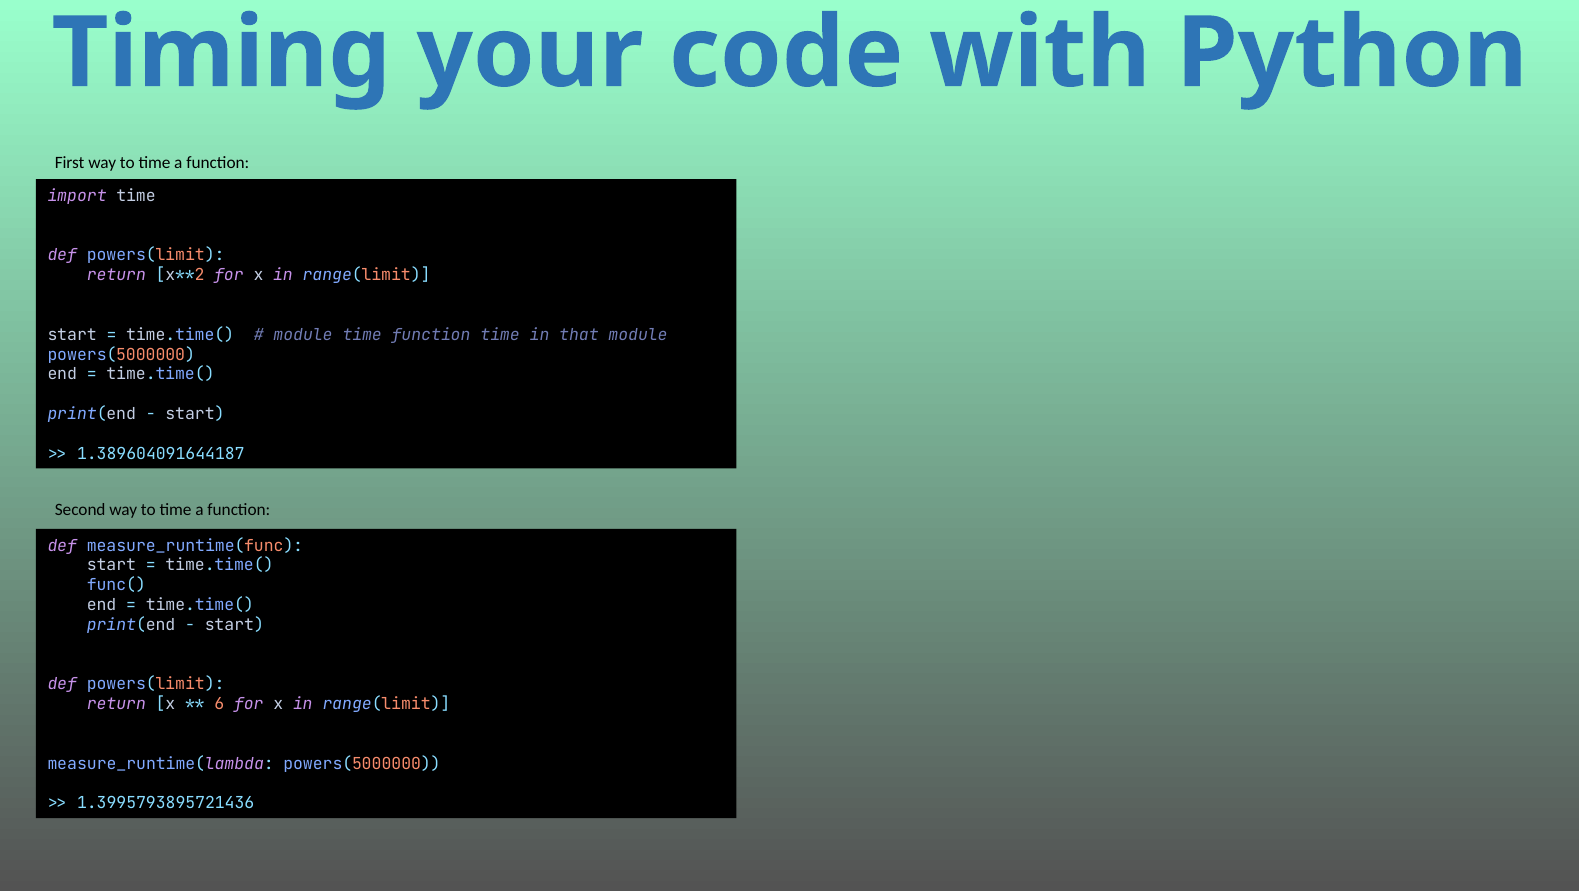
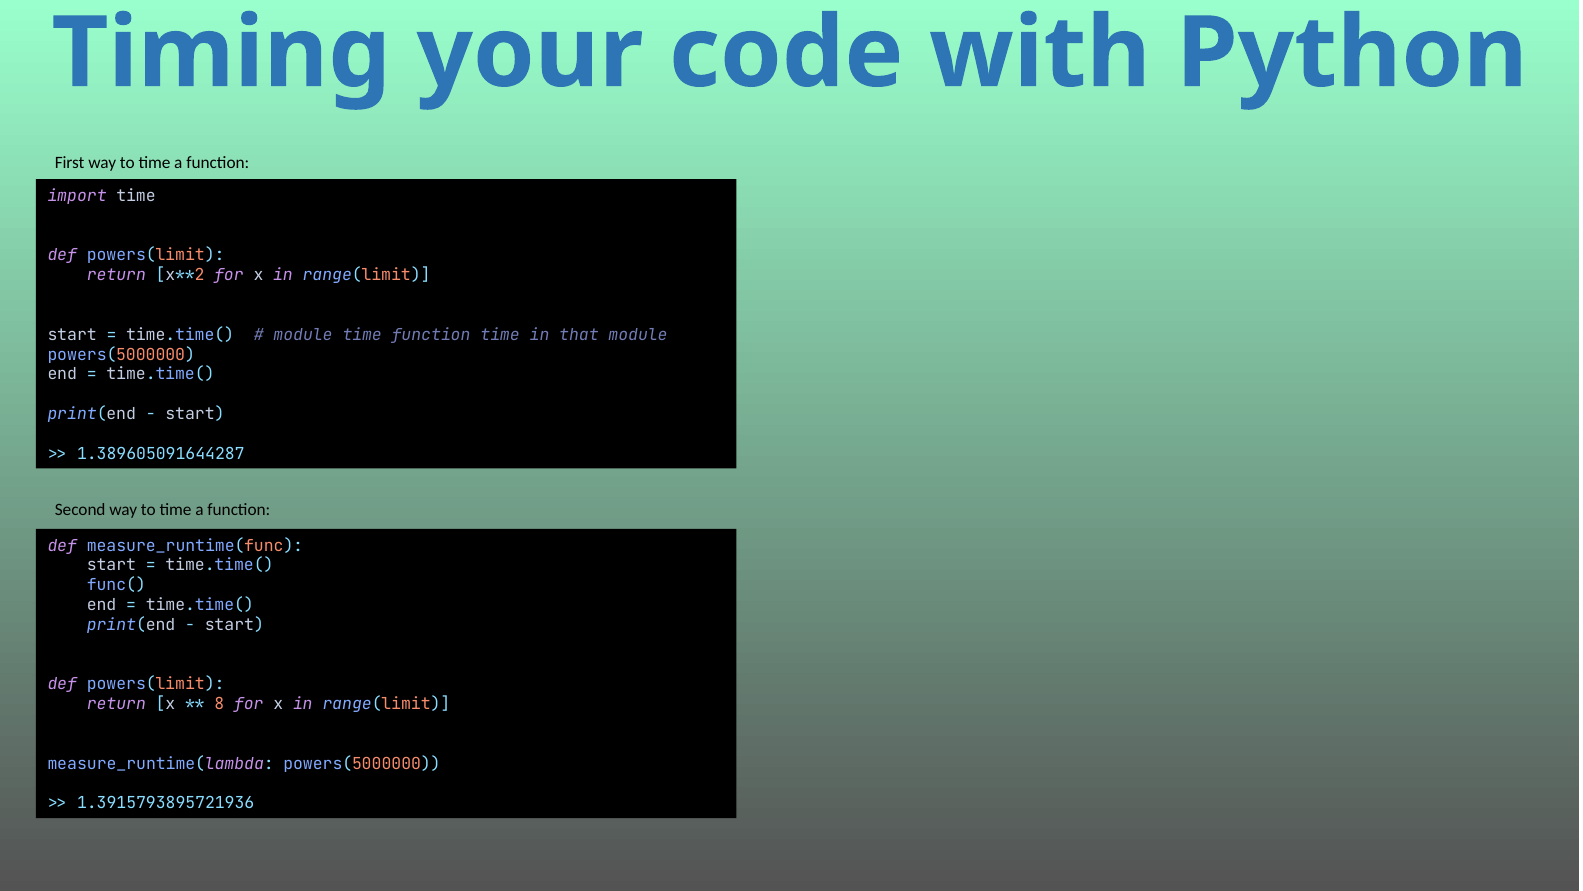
1.389604091644187: 1.389604091644187 -> 1.389605091644287 (161, 454)
6: 6 -> 8 (219, 704)
1.3995793895721436: 1.3995793895721436 -> 1.3915793895721936 (166, 803)
